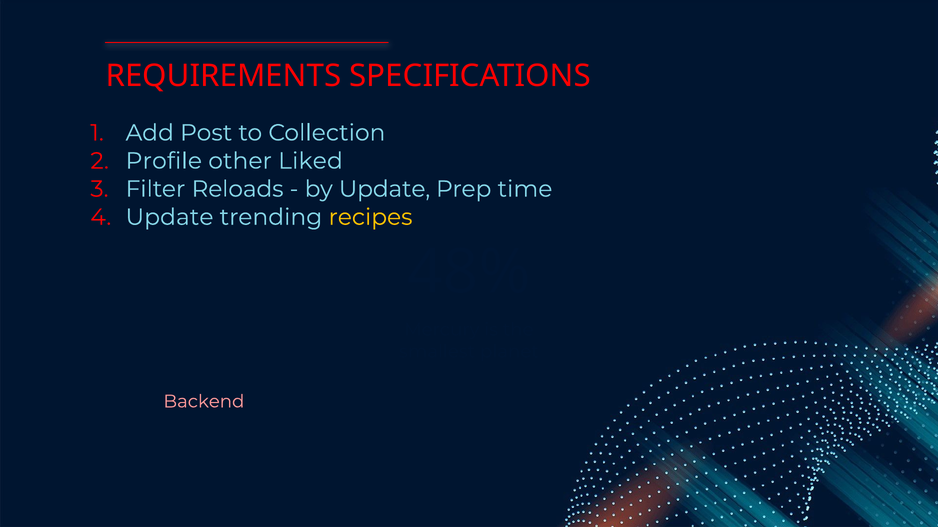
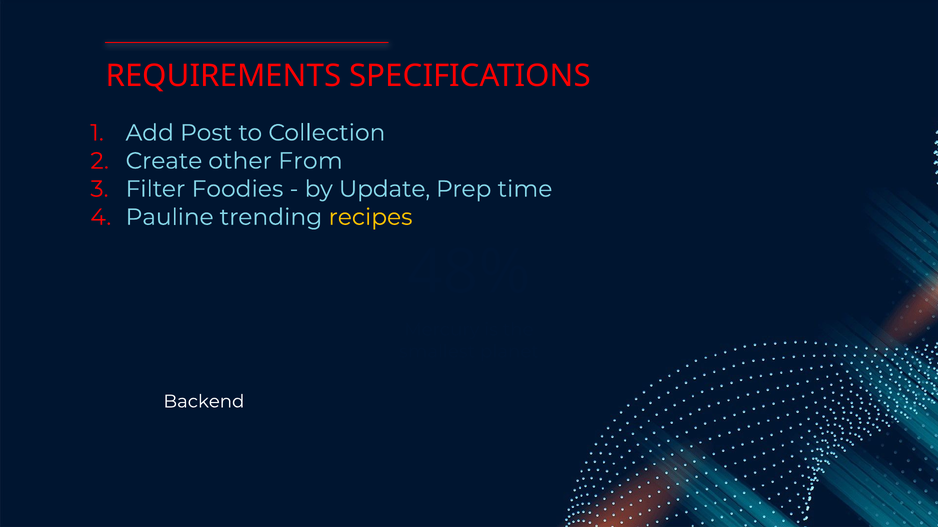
Profile: Profile -> Create (164, 161)
Liked: Liked -> From (310, 161)
Reloads: Reloads -> Foodies (237, 189)
Update: Update -> Pauline (170, 217)
Backend colour: pink -> white (204, 402)
